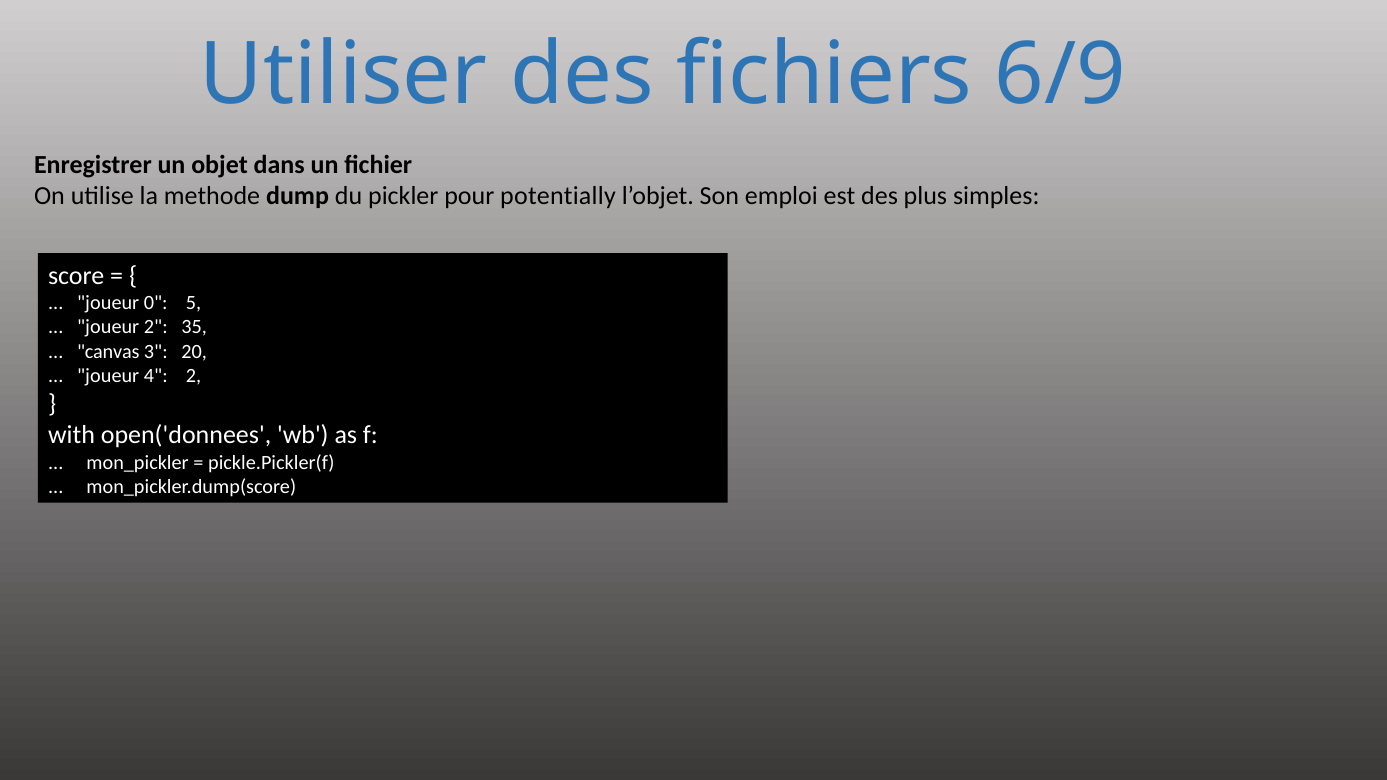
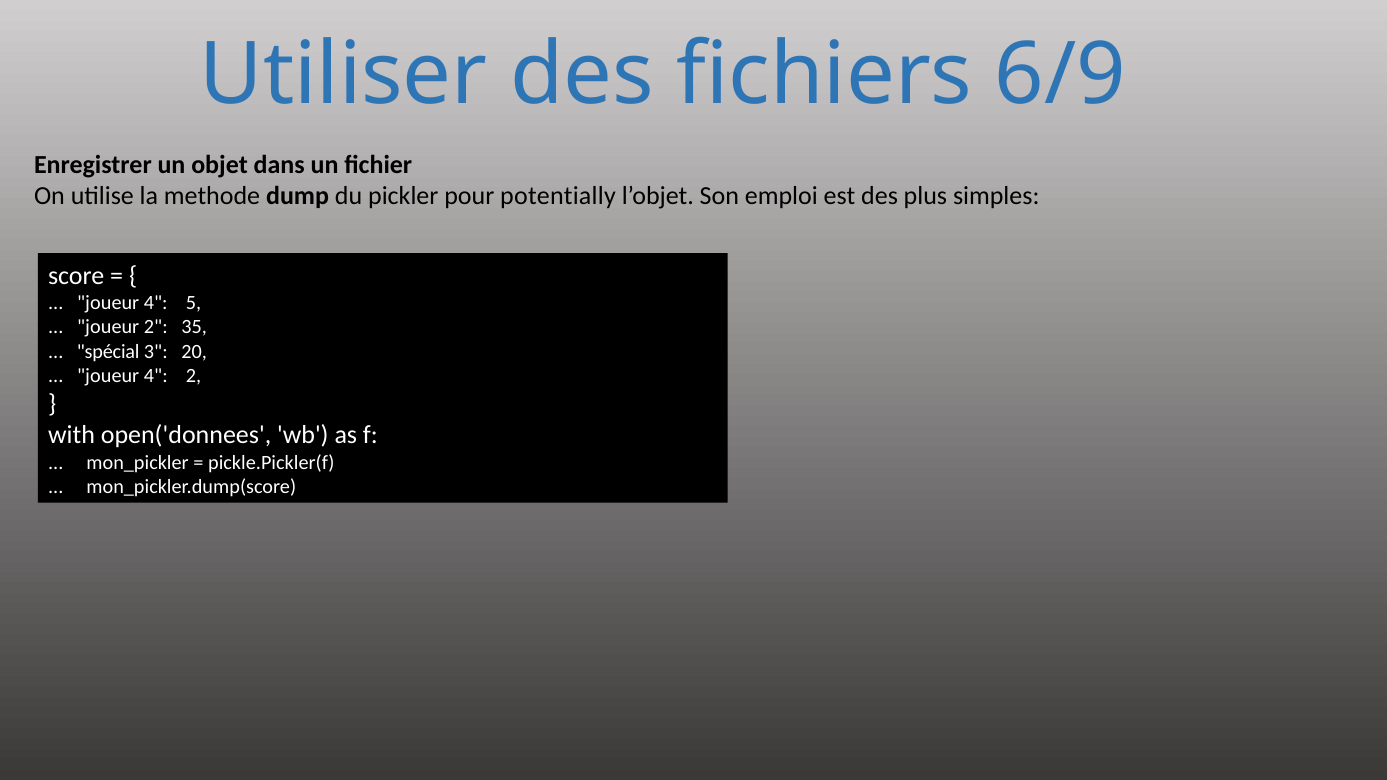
0: 0 -> 4 (156, 303)
canvas: canvas -> spécial (108, 352)
